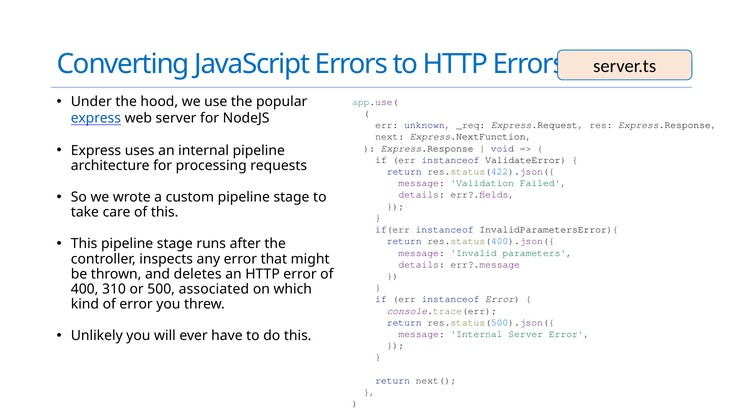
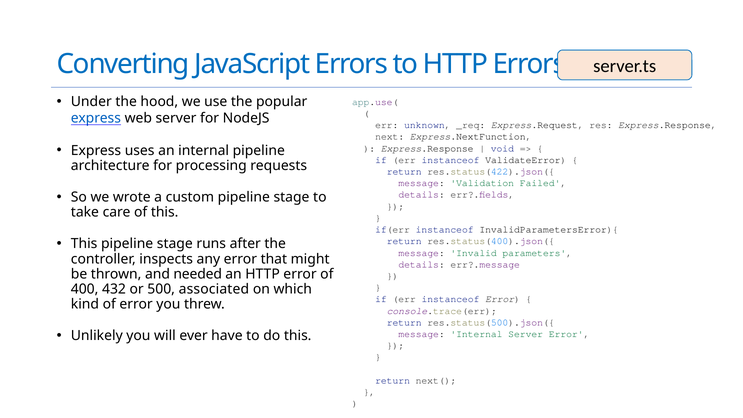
deletes: deletes -> needed (198, 274)
310: 310 -> 432 (114, 289)
